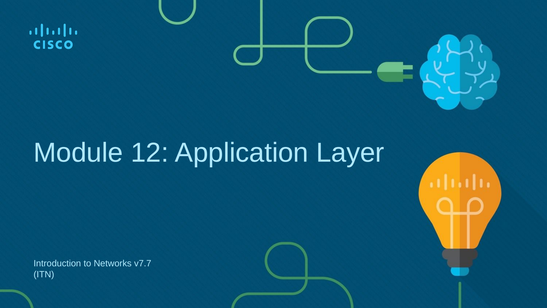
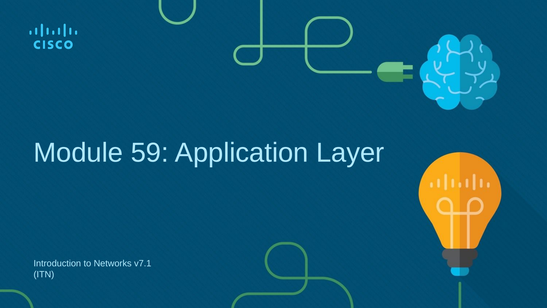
12: 12 -> 59 (150, 153)
v7.7: v7.7 -> v7.1 (143, 263)
